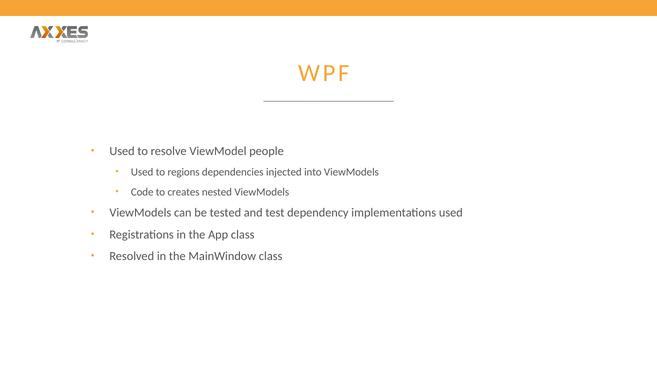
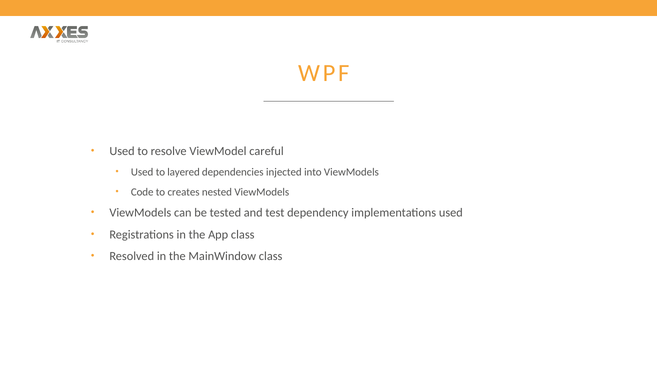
people: people -> careful (267, 151)
regions: regions -> layered (184, 172)
